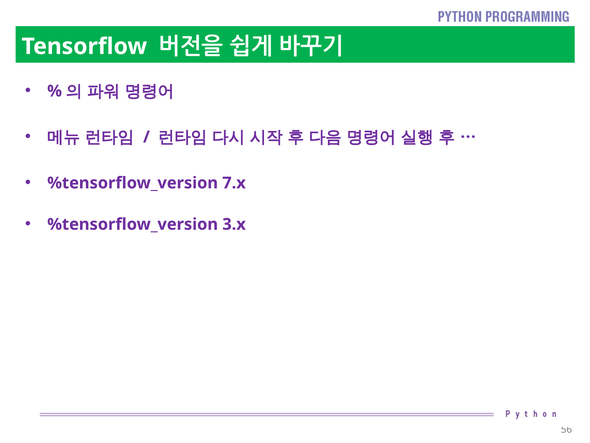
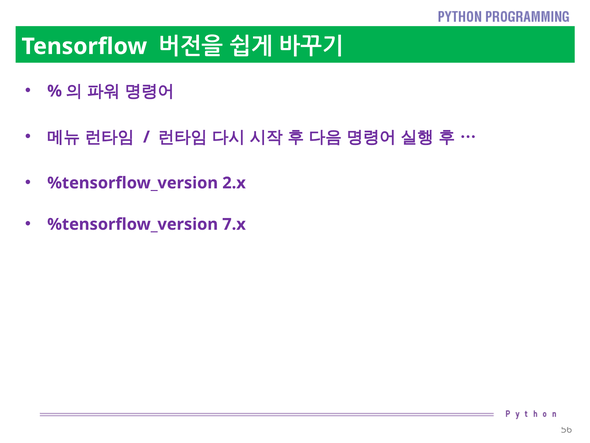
7.x: 7.x -> 2.x (234, 183)
3.x: 3.x -> 7.x (234, 224)
